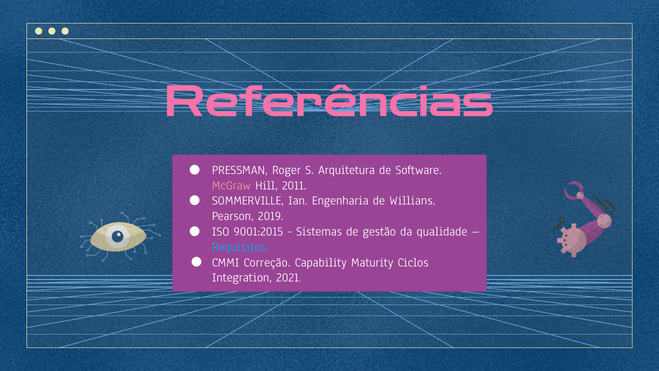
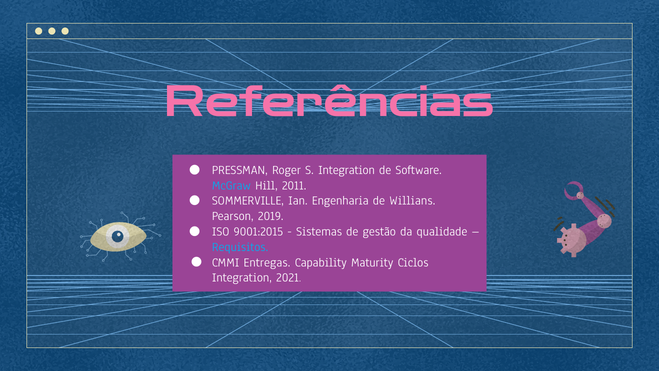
S Arquitetura: Arquitetura -> Integration (346, 170)
McGraw colour: pink -> light blue (231, 185)
Correção: Correção -> Entregas (267, 262)
